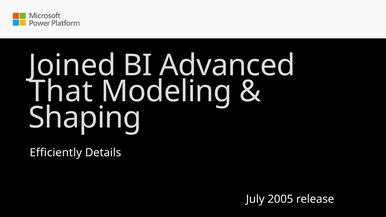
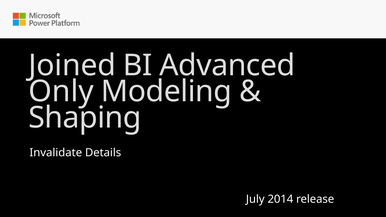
That: That -> Only (61, 92)
Efficiently: Efficiently -> Invalidate (56, 153)
2005: 2005 -> 2014 (280, 199)
